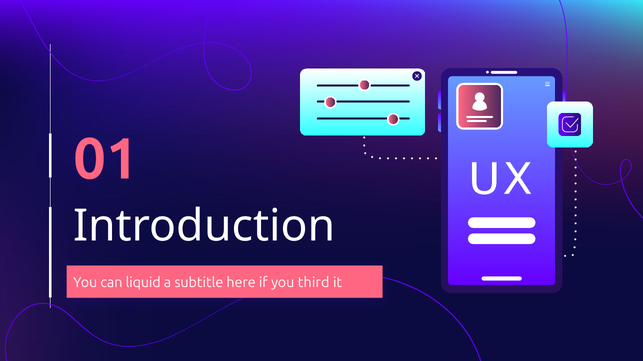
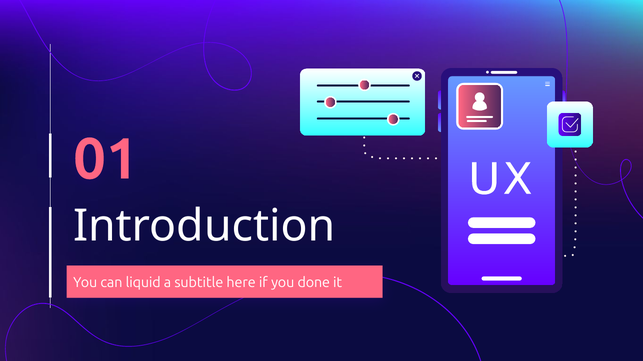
third: third -> done (314, 283)
